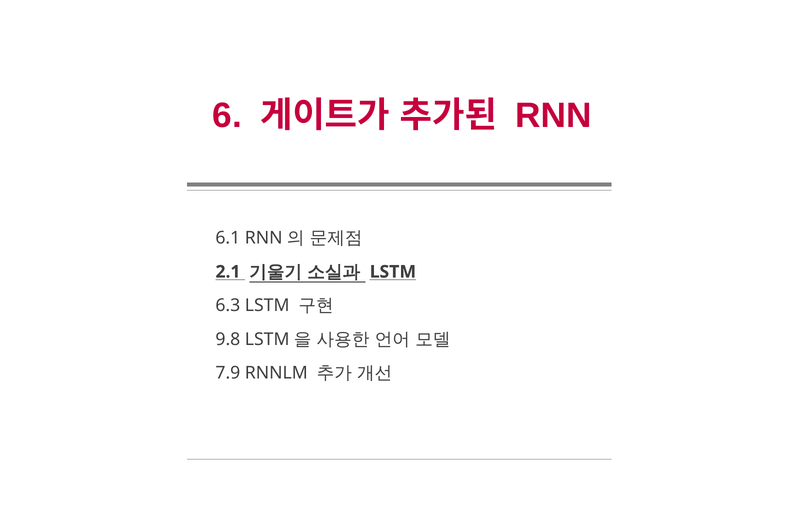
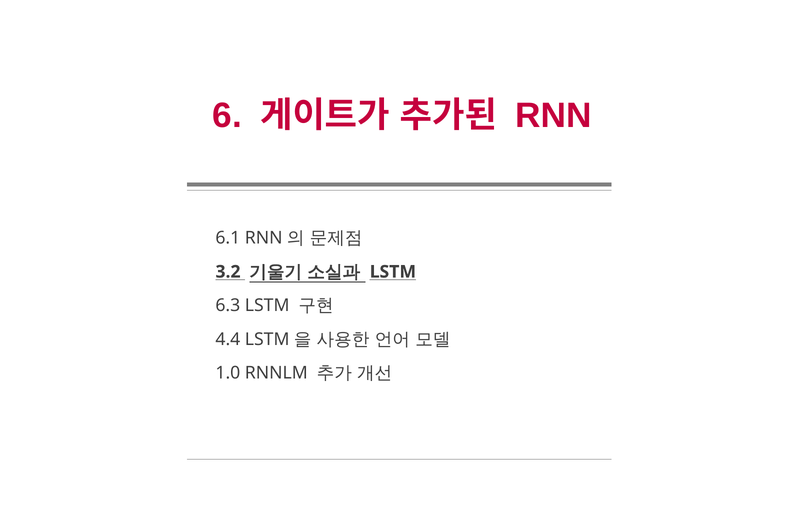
2.1: 2.1 -> 3.2 (228, 272)
9.8: 9.8 -> 4.4 (228, 339)
7.9: 7.9 -> 1.0 (228, 373)
